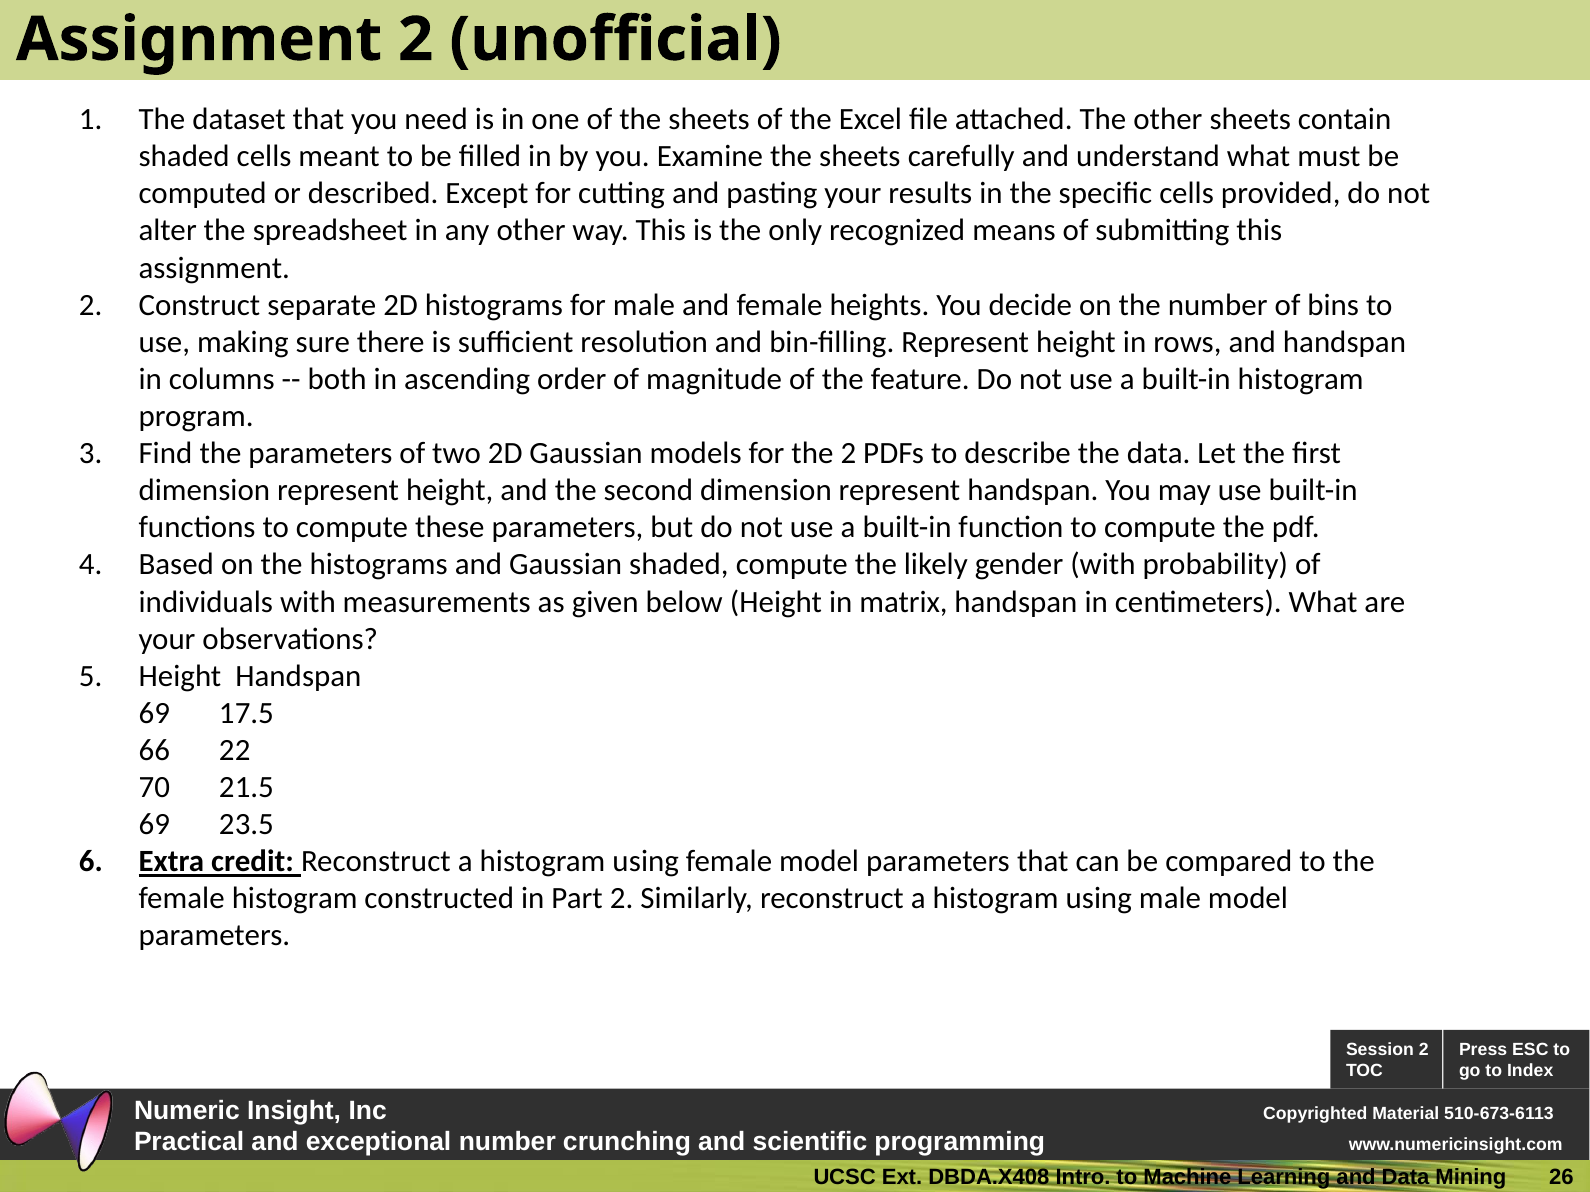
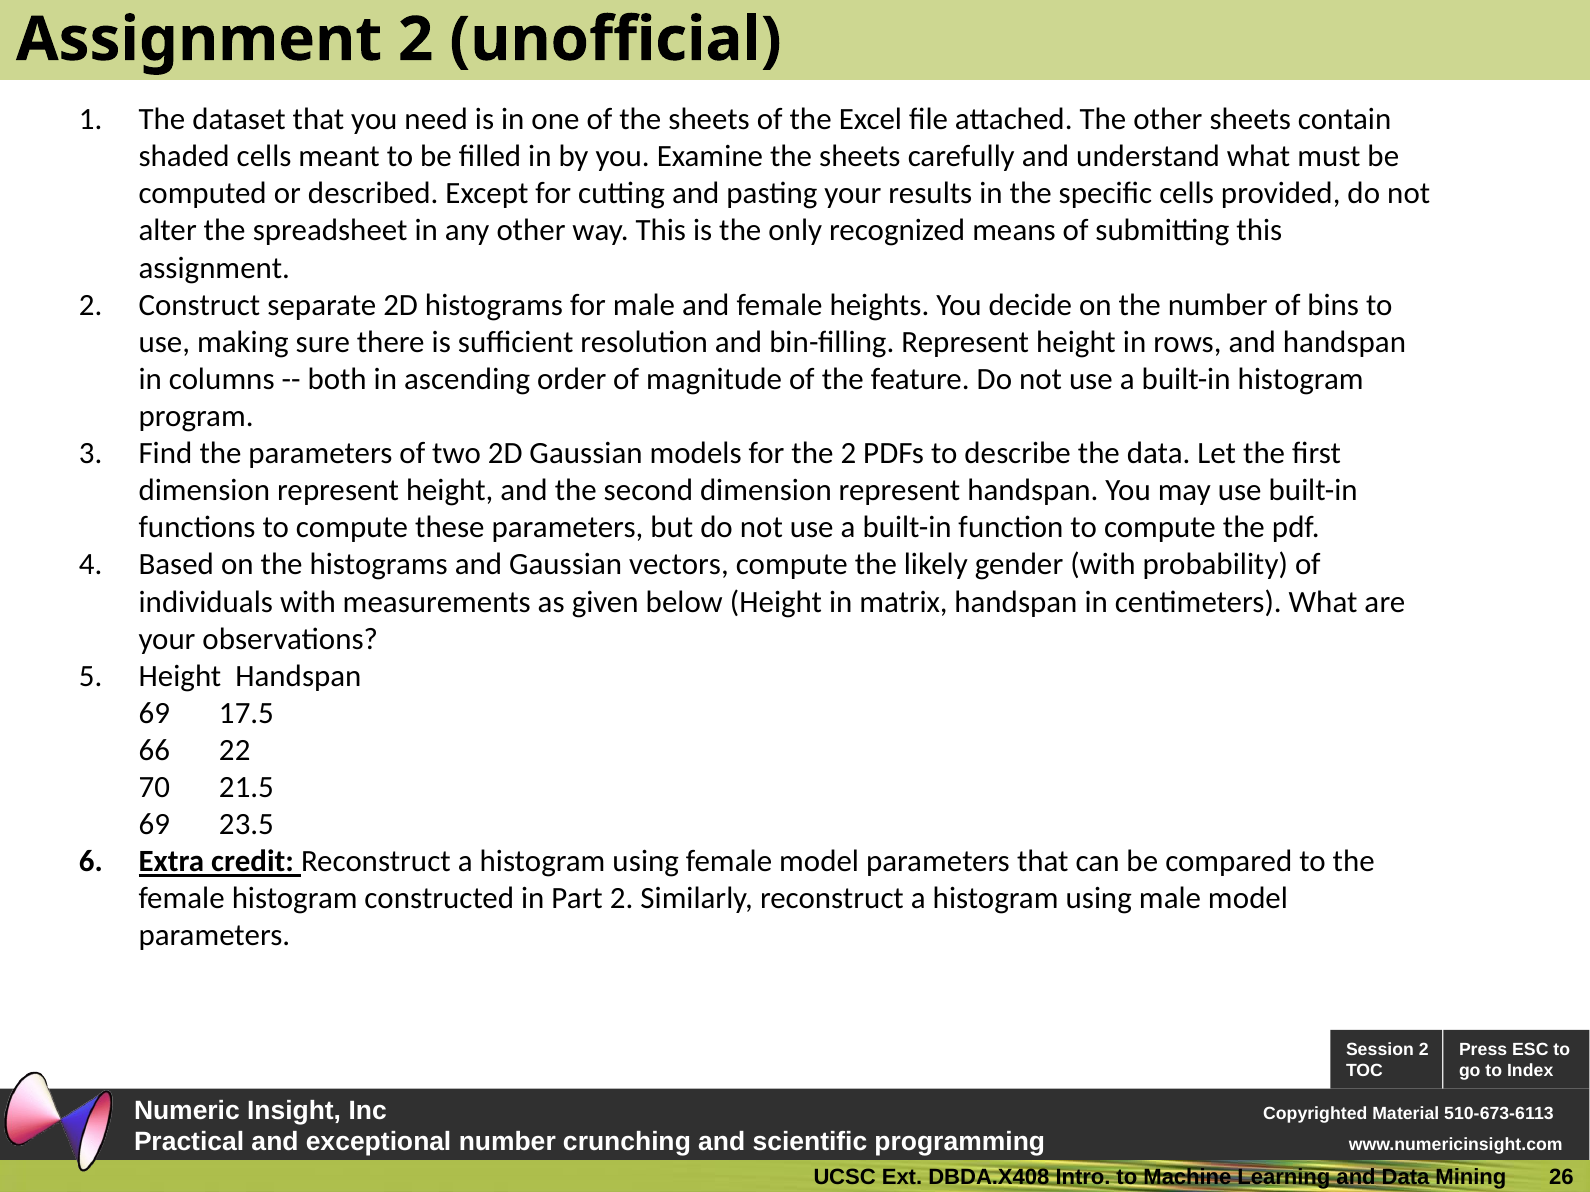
Gaussian shaded: shaded -> vectors (679, 565)
